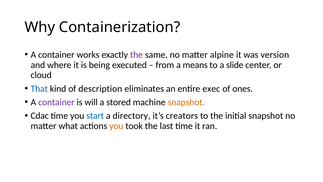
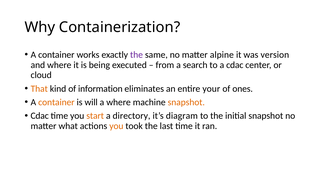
means: means -> search (195, 65)
a slide: slide -> cdac (235, 65)
That colour: blue -> orange (39, 89)
description: description -> information (100, 89)
exec: exec -> your (211, 89)
container colour: purple -> orange (56, 102)
a stored: stored -> where (119, 102)
start colour: blue -> orange (95, 116)
creators: creators -> diagram (182, 116)
